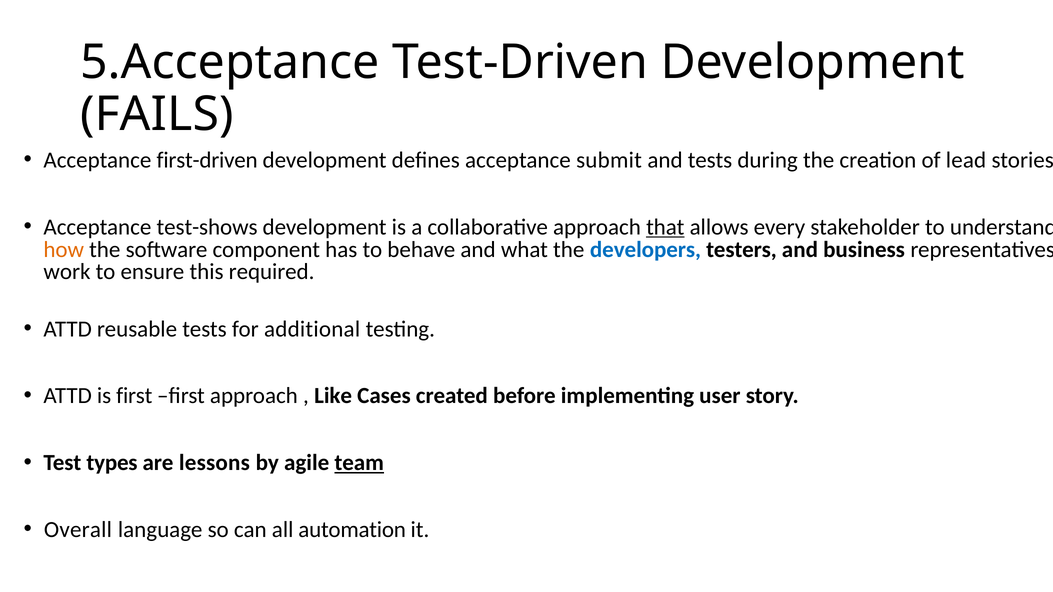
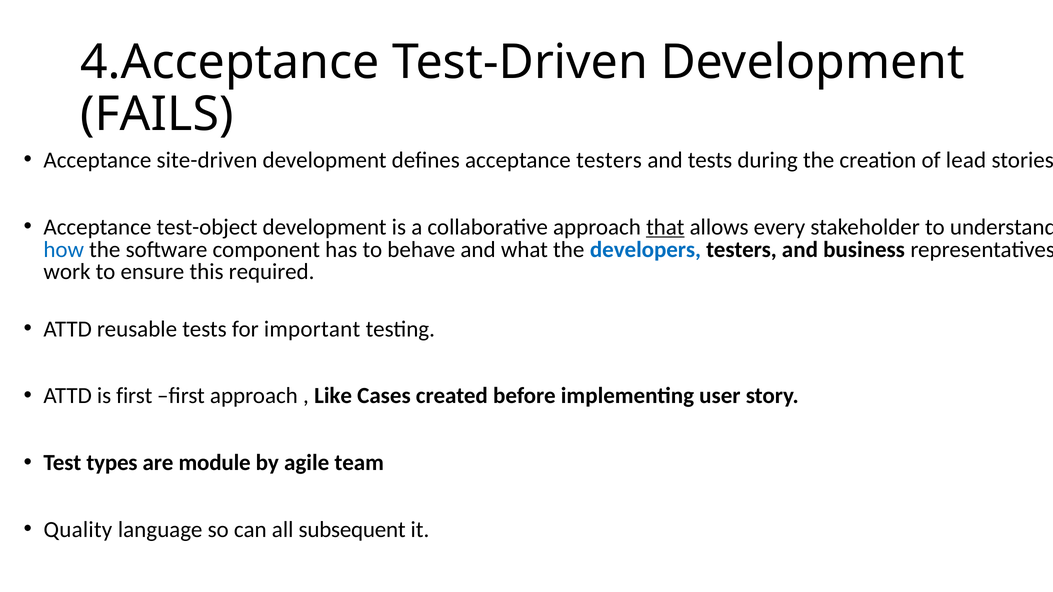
5.Acceptance: 5.Acceptance -> 4.Acceptance (230, 62)
first-driven: first-driven -> site-driven (207, 160)
acceptance submit: submit -> testers (609, 160)
test-shows: test-shows -> test-object (207, 227)
how colour: orange -> blue (64, 250)
additional: additional -> important (312, 329)
lessons: lessons -> module (215, 463)
team underline: present -> none (359, 463)
Overall: Overall -> Quality (78, 530)
automation: automation -> subsequent (352, 530)
